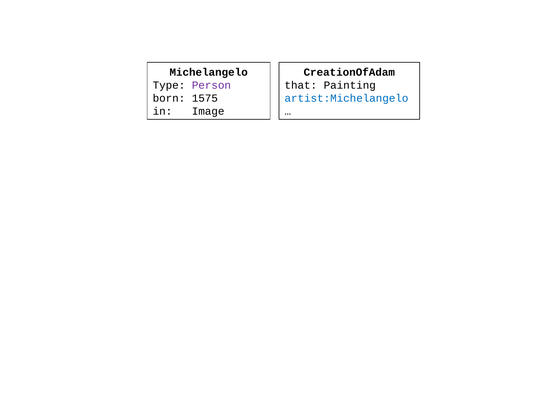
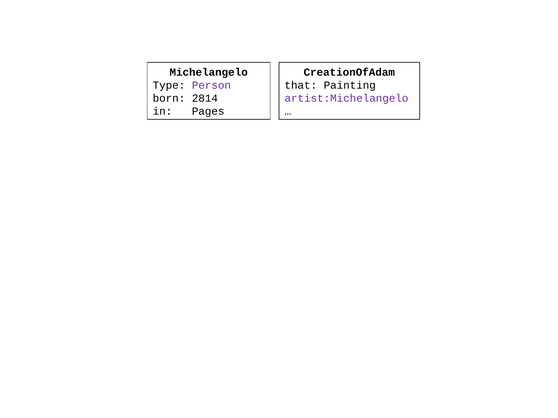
1575: 1575 -> 2814 (205, 99)
artist:Michelangelo colour: blue -> purple (346, 99)
Image: Image -> Pages (208, 112)
